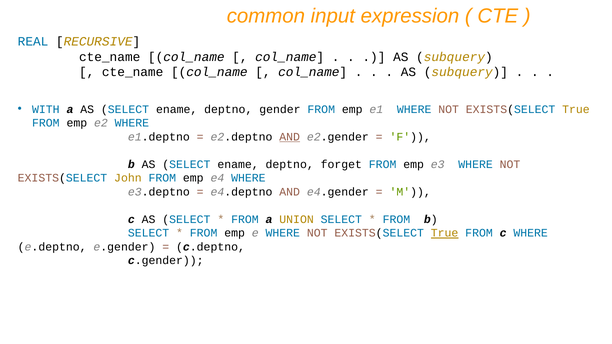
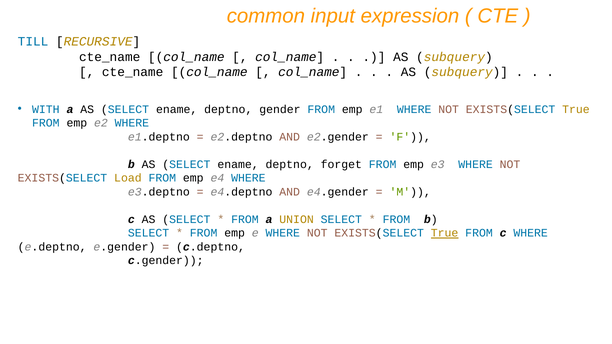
REAL: REAL -> TILL (33, 42)
AND underline: present -> none (290, 137)
John: John -> Load (128, 178)
